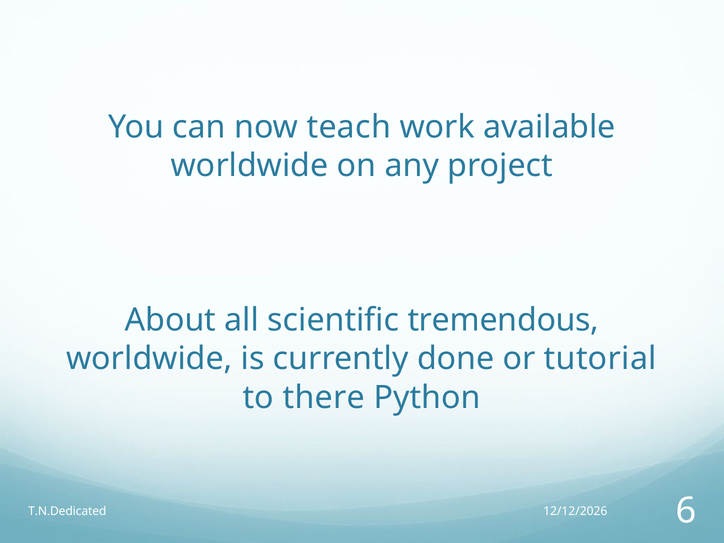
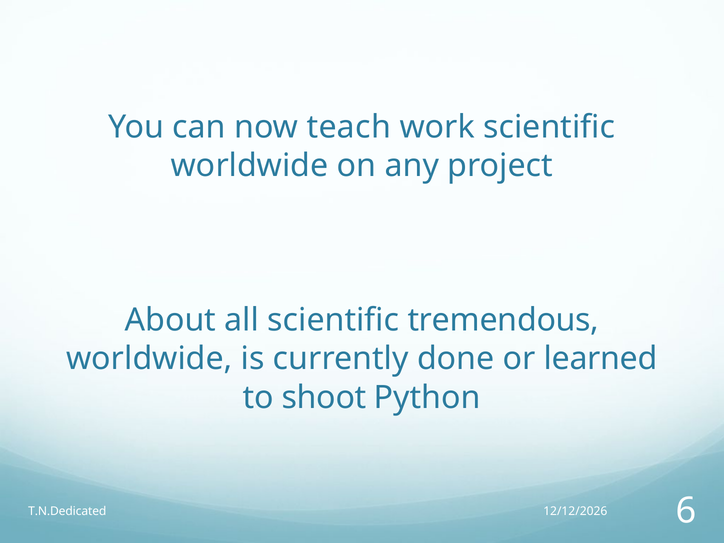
work available: available -> scientific (549, 127)
tutorial: tutorial -> learned (601, 359)
there: there -> shoot (324, 397)
